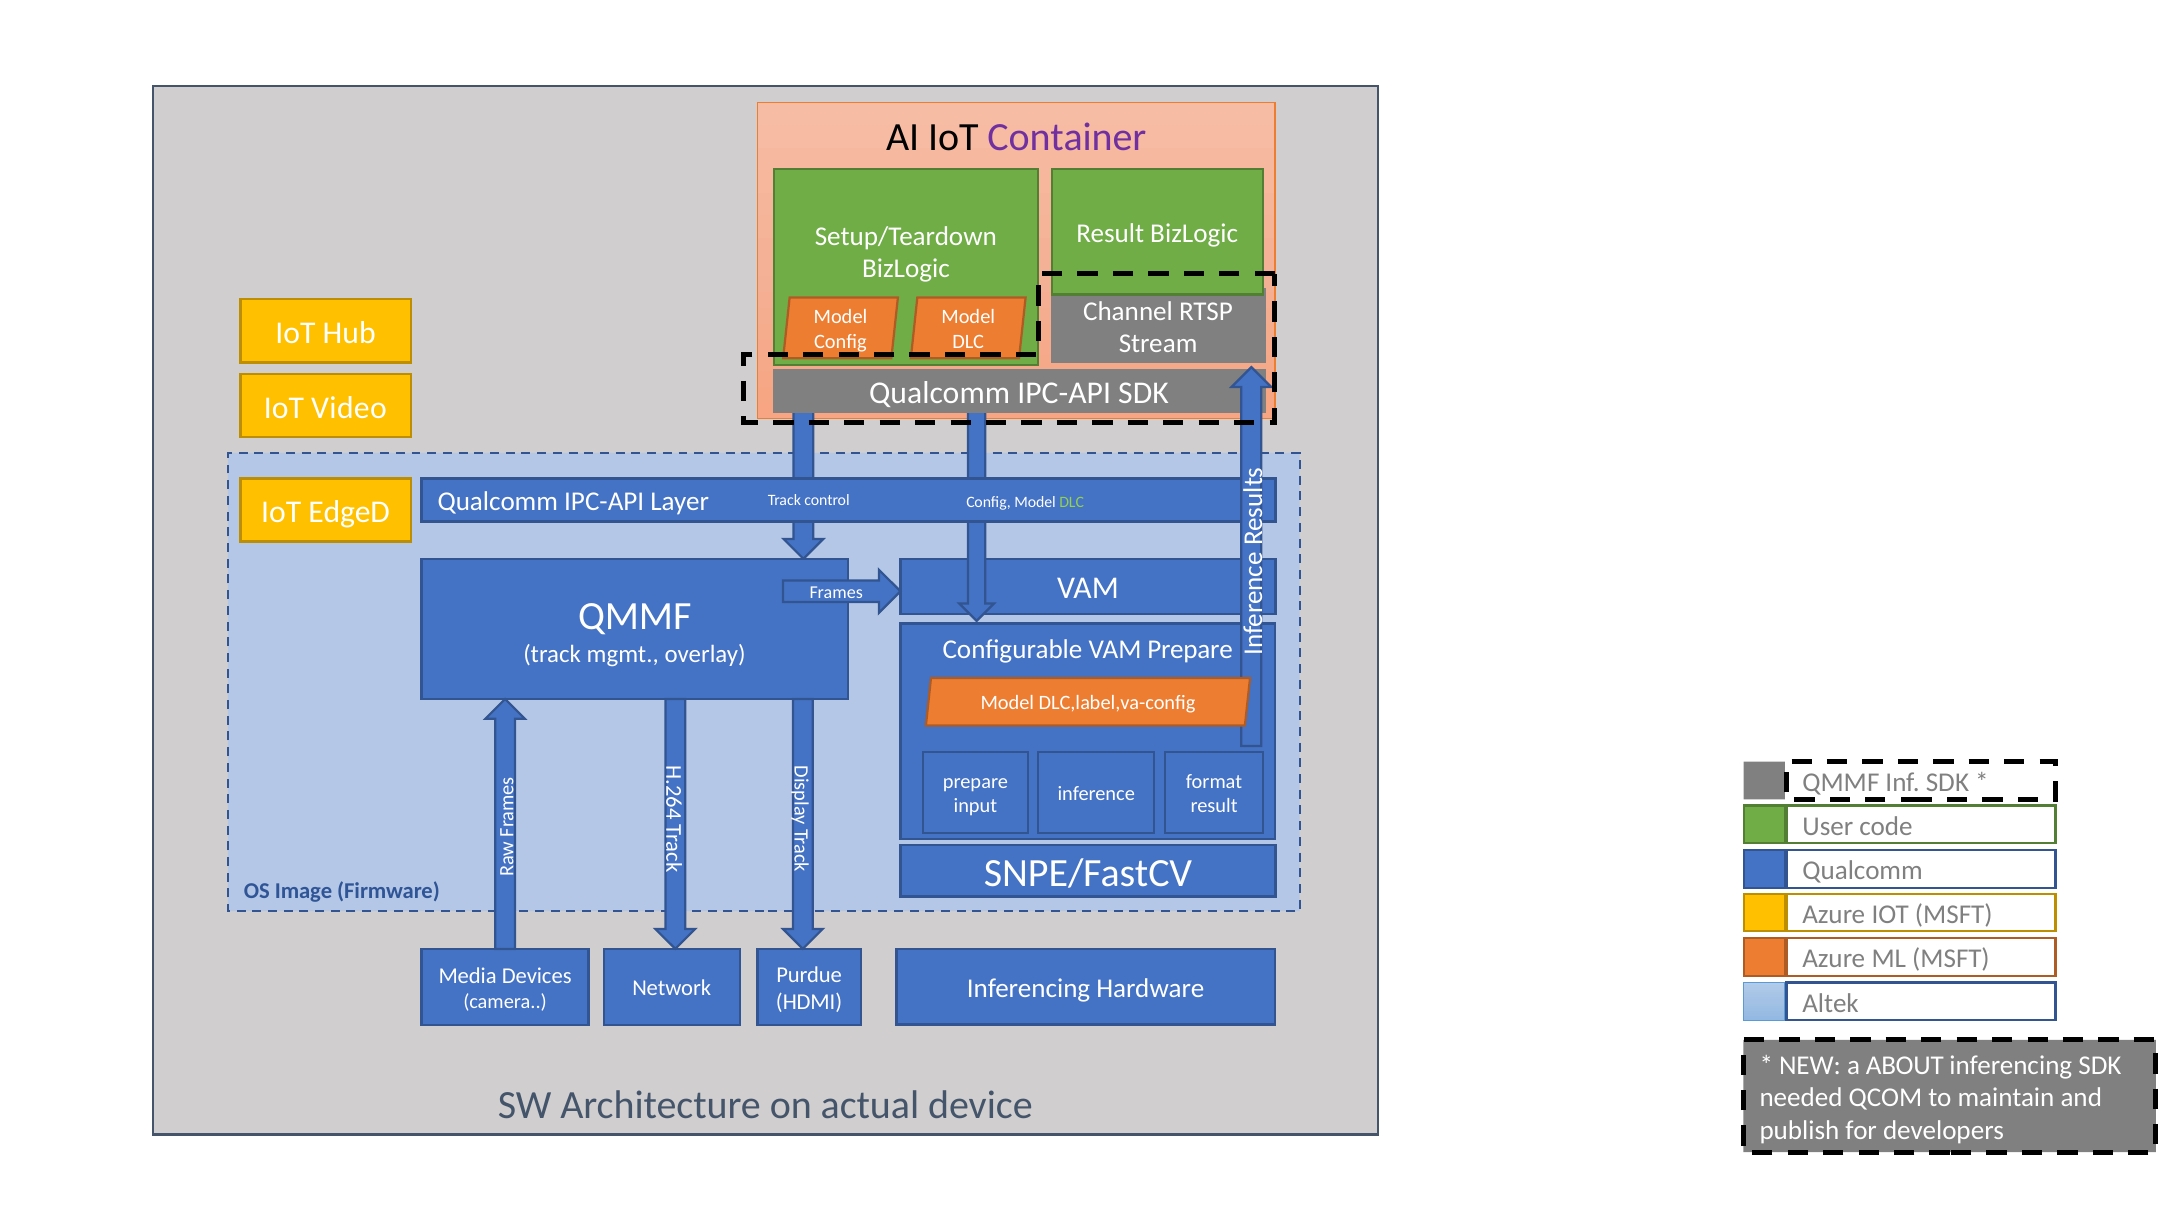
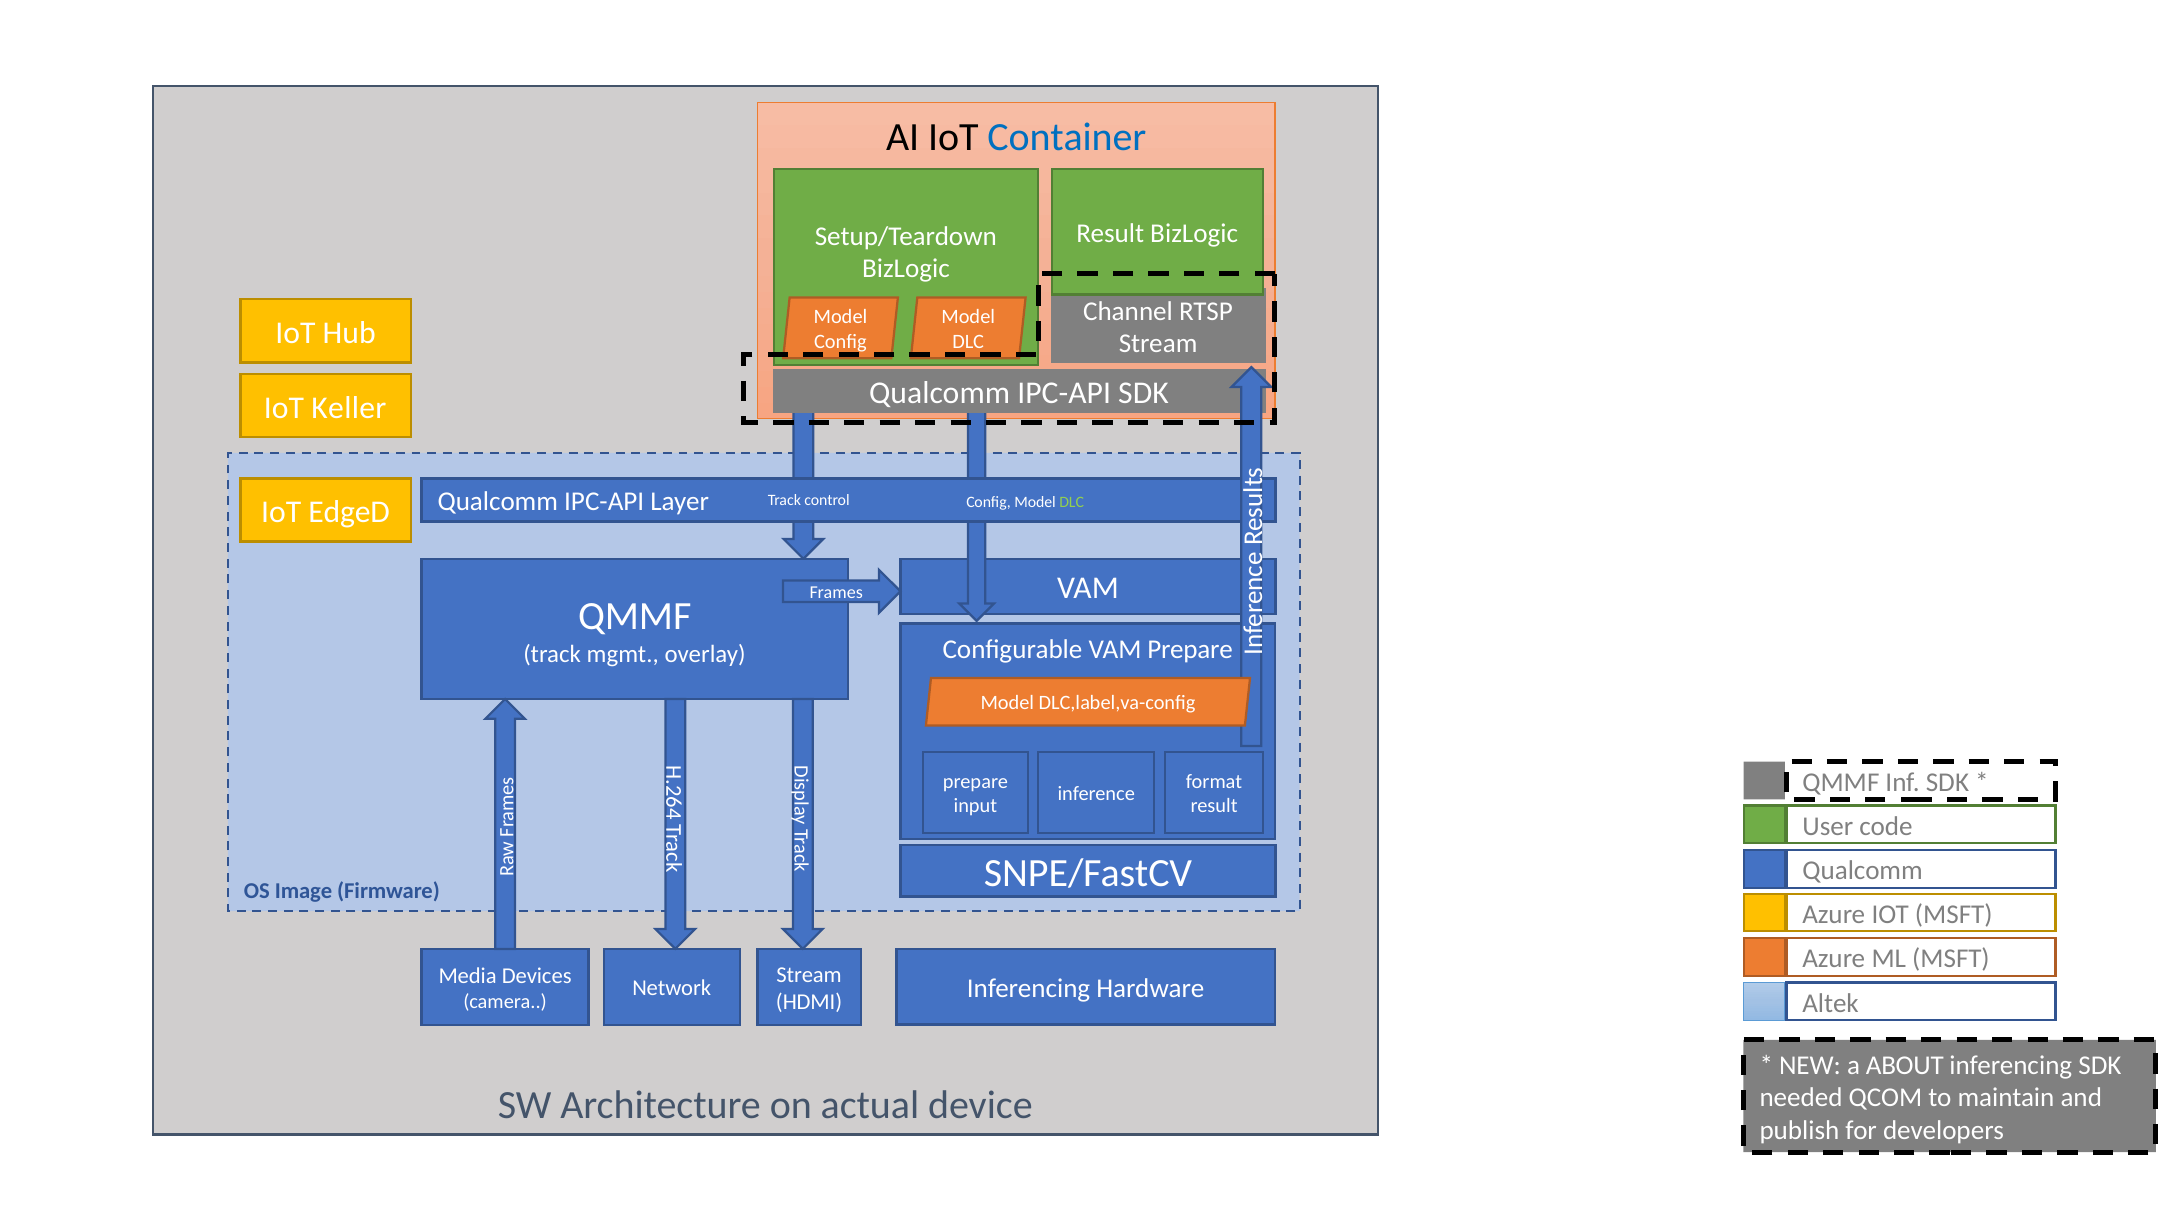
Container colour: purple -> blue (1067, 137)
Video: Video -> Keller (349, 408)
Purdue: Purdue -> Stream (809, 975)
